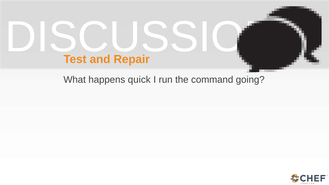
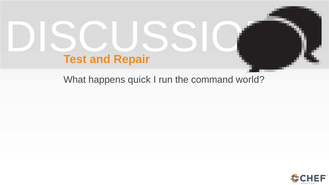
going: going -> world (250, 80)
